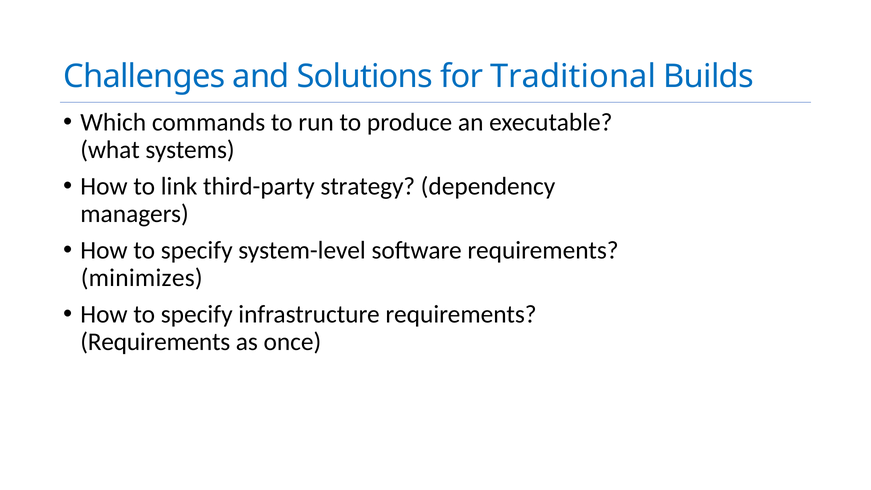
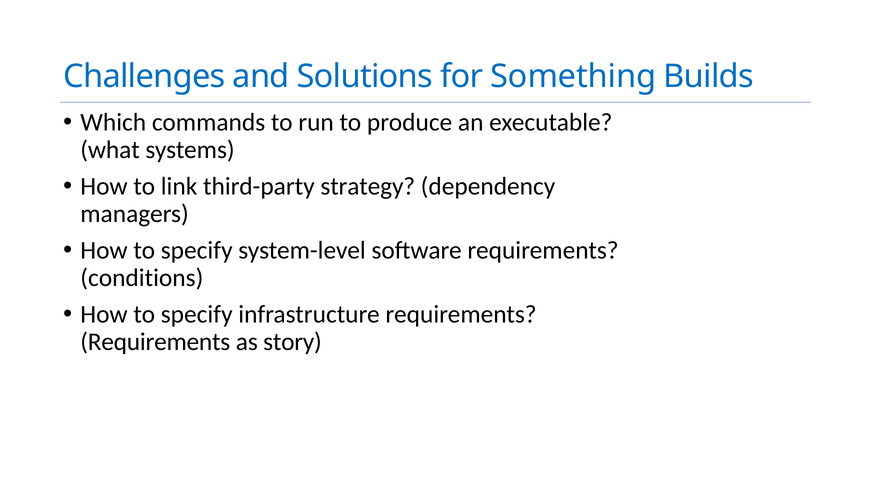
Traditional: Traditional -> Something (573, 77)
minimizes: minimizes -> conditions (142, 278)
once: once -> story (293, 342)
